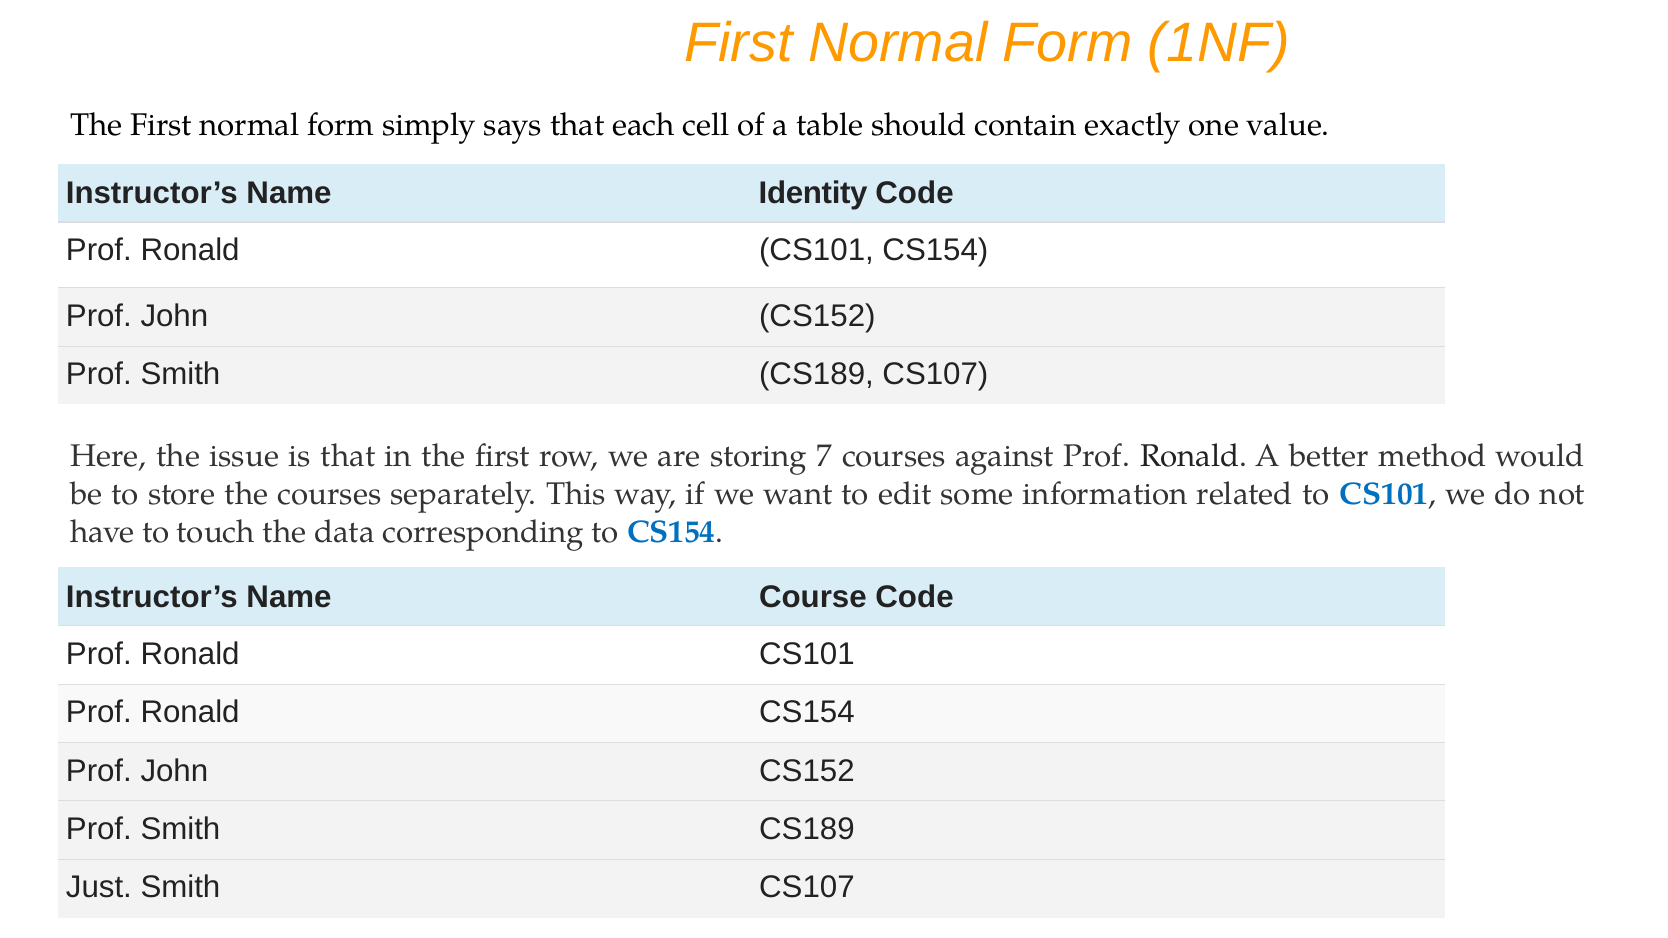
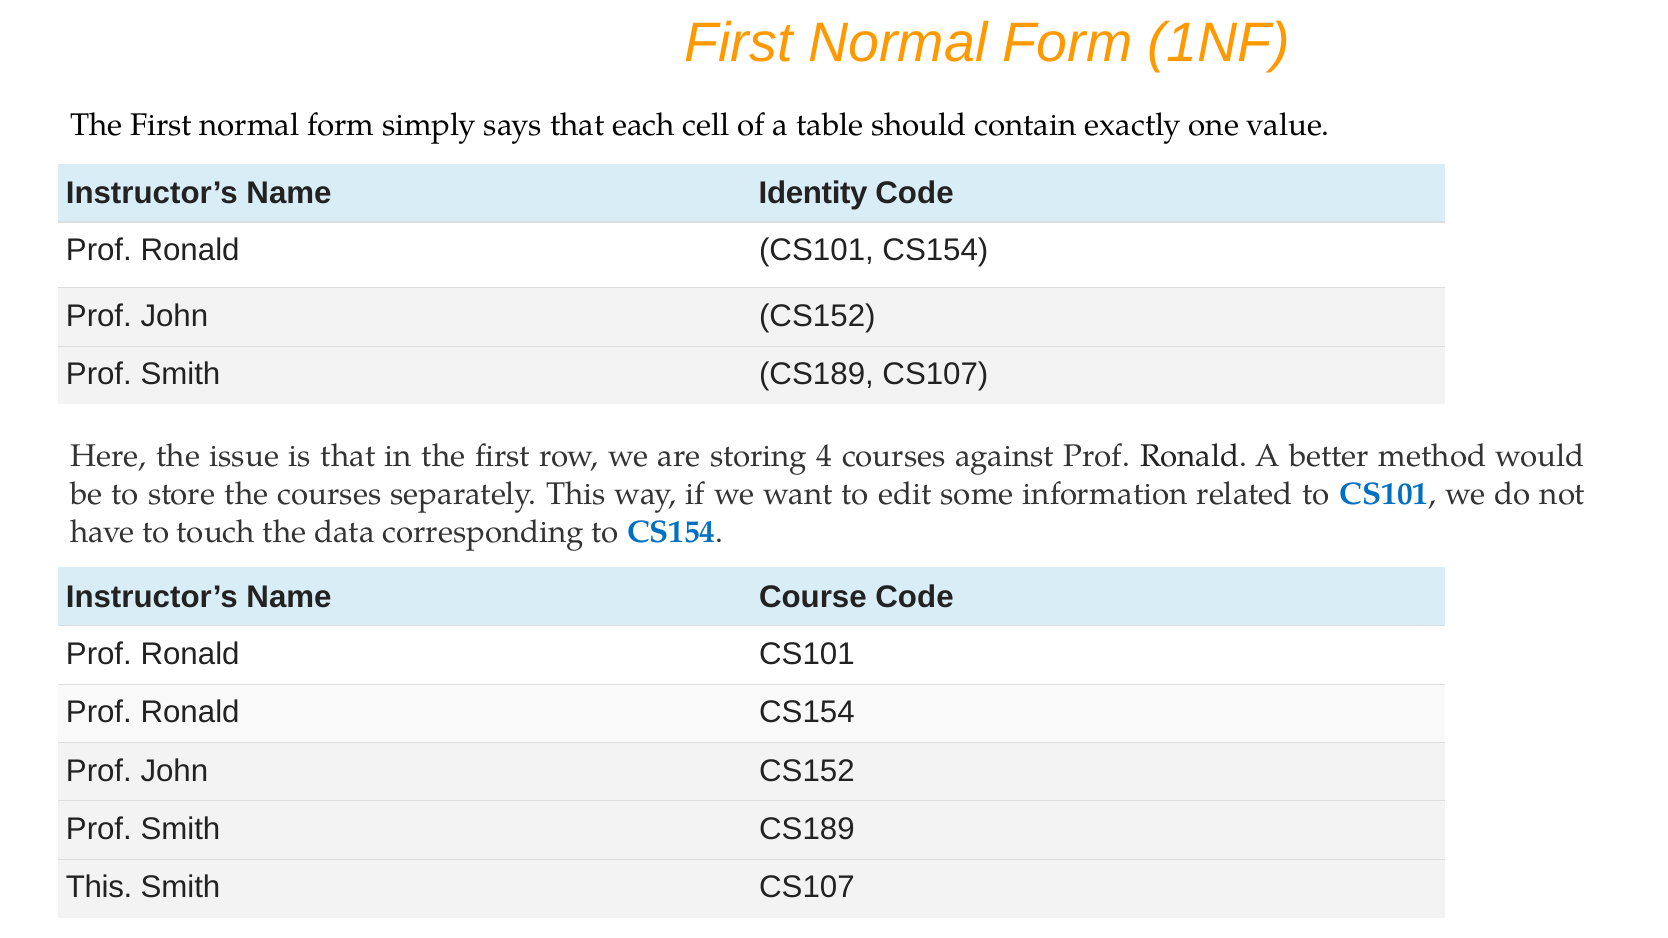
7: 7 -> 4 (824, 457)
Just: Just -> This (99, 888)
